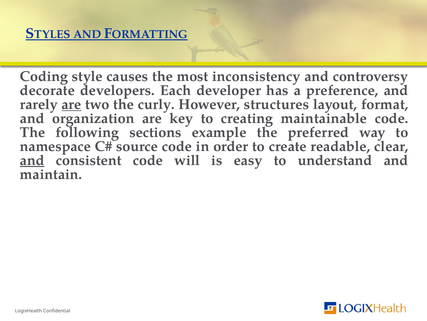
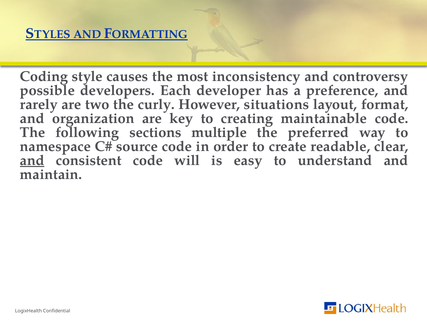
decorate: decorate -> possible (47, 90)
are underline: present -> none (71, 104)
structures: structures -> situations (277, 104)
example: example -> multiple (219, 132)
